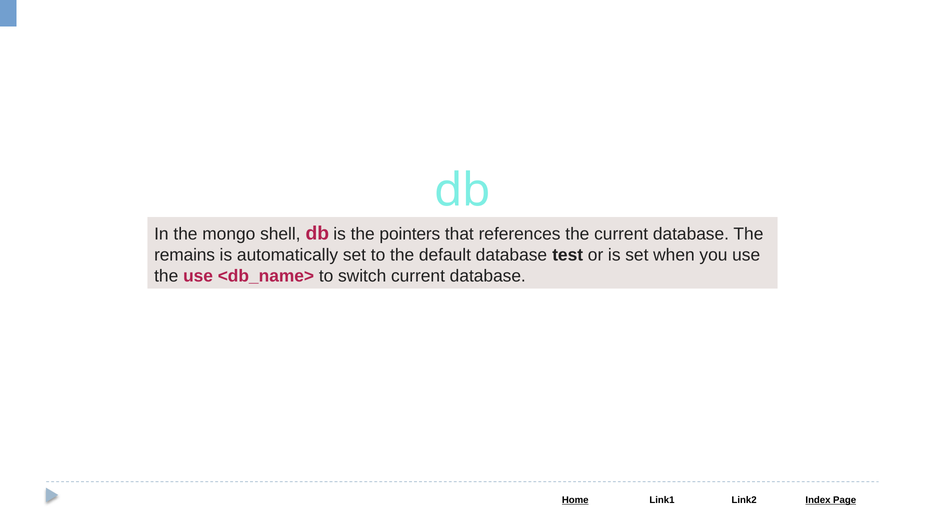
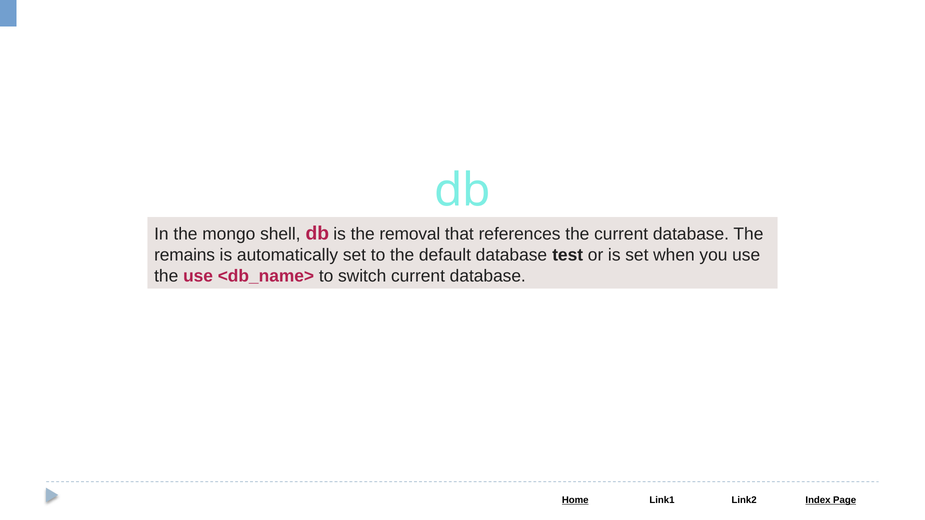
pointers: pointers -> removal (410, 234)
